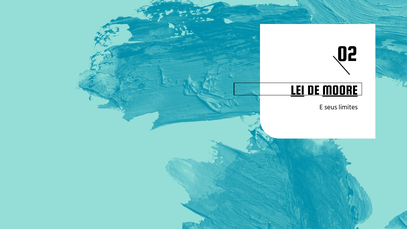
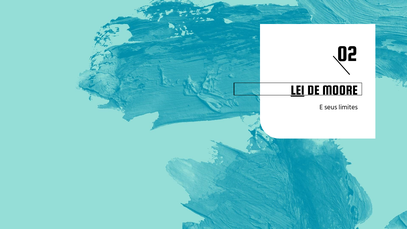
MOORE underline: present -> none (340, 90)
